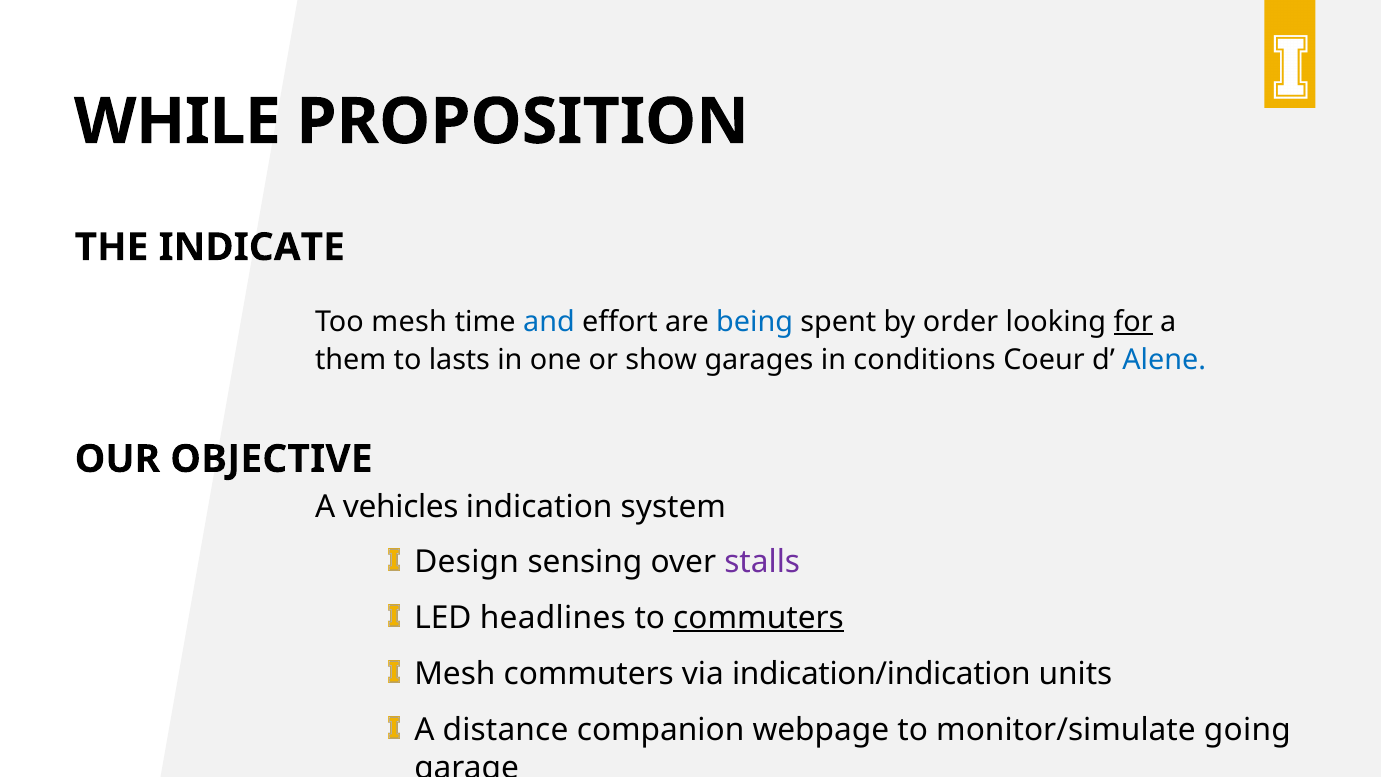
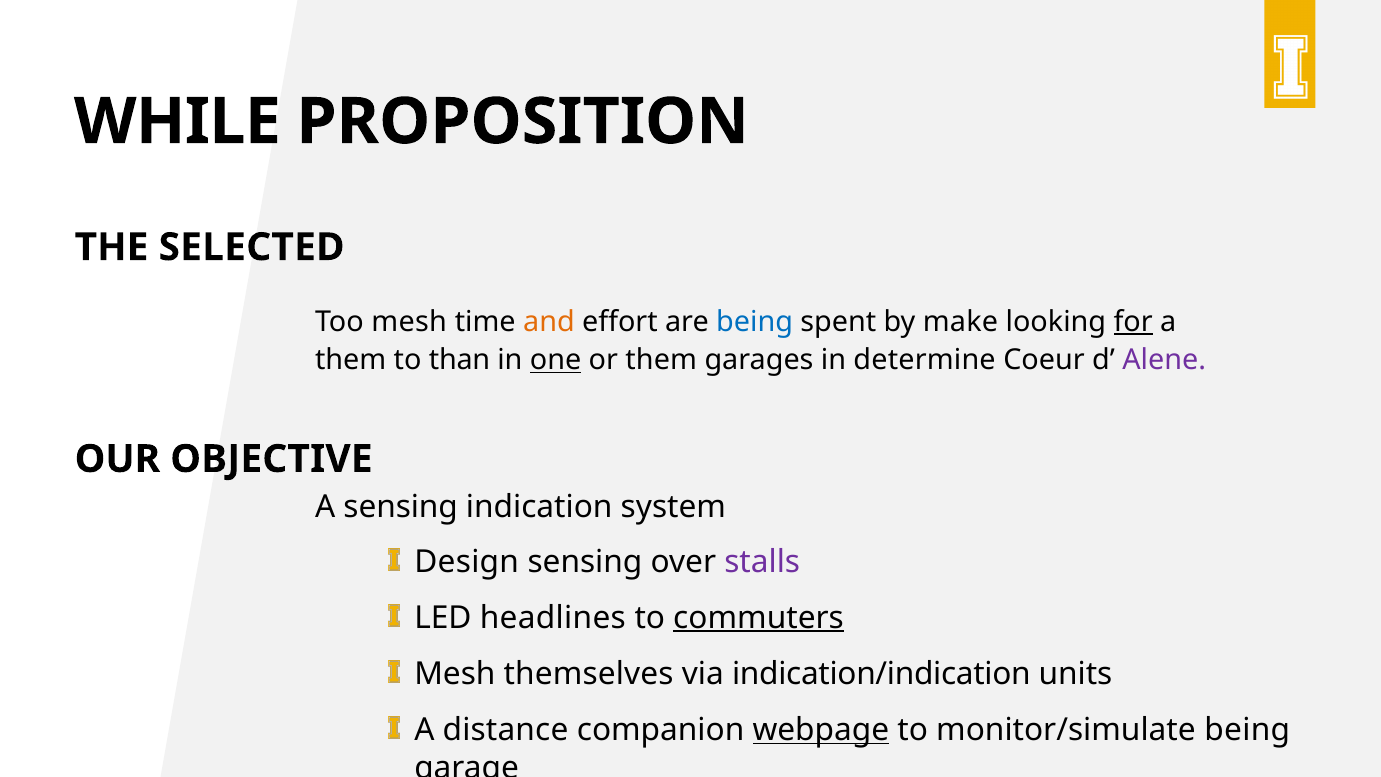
INDICATE: INDICATE -> SELECTED (252, 247)
and colour: blue -> orange (549, 322)
order: order -> make (960, 322)
lasts: lasts -> than (460, 360)
one underline: none -> present (556, 360)
or show: show -> them (661, 360)
conditions: conditions -> determine (925, 360)
Alene colour: blue -> purple (1164, 360)
A vehicles: vehicles -> sensing (401, 507)
Mesh commuters: commuters -> themselves (589, 674)
webpage underline: none -> present (821, 730)
monitor/simulate going: going -> being (1247, 730)
